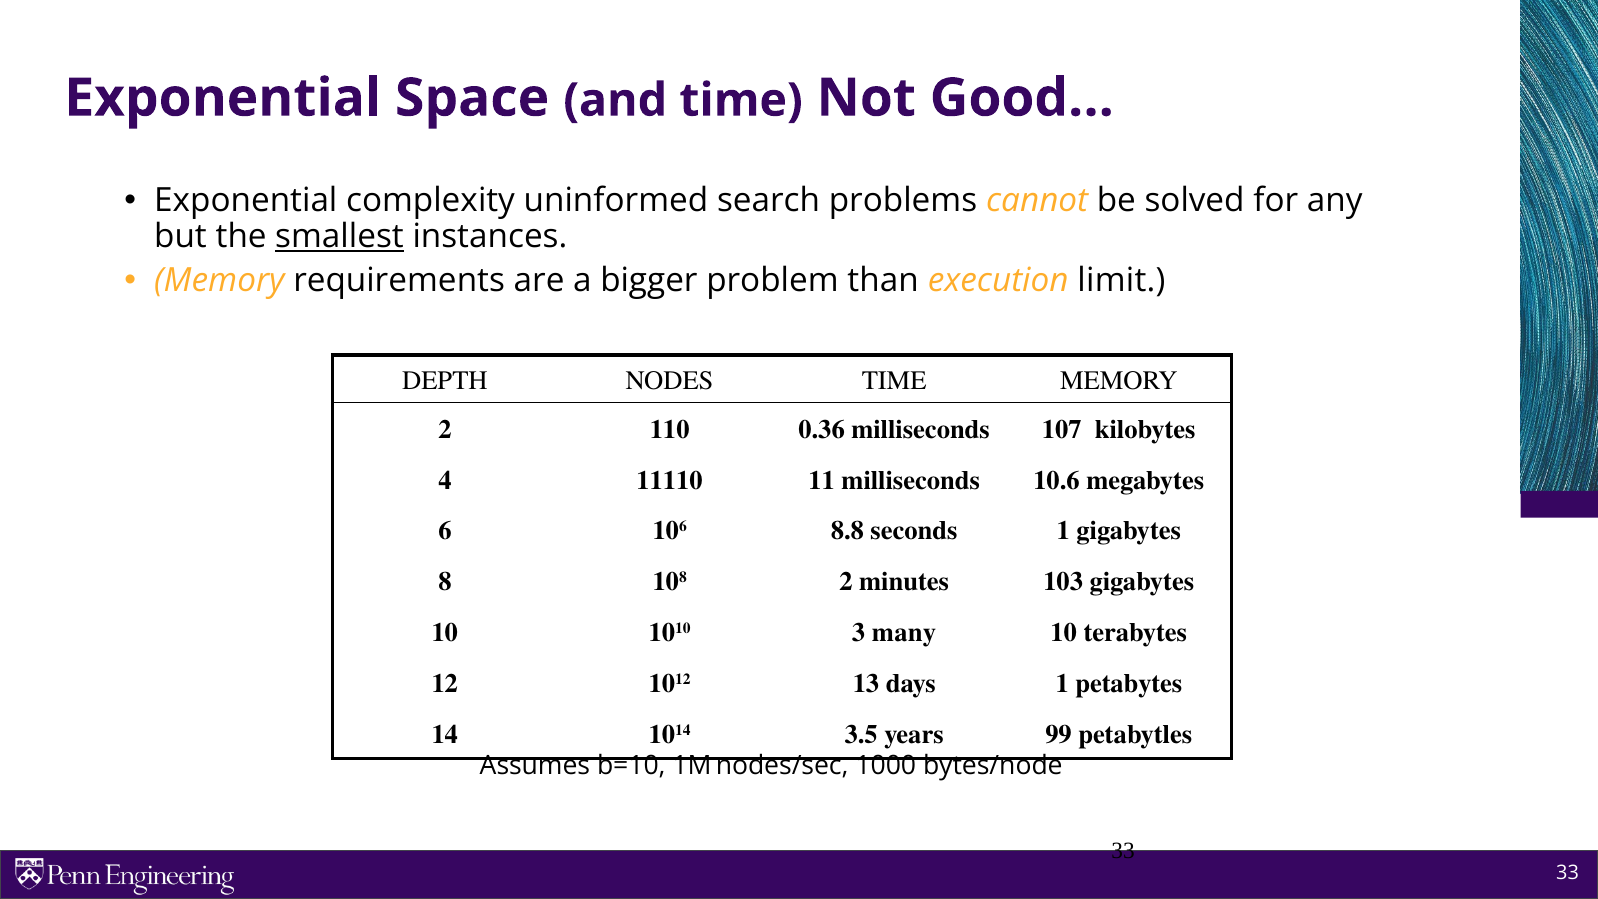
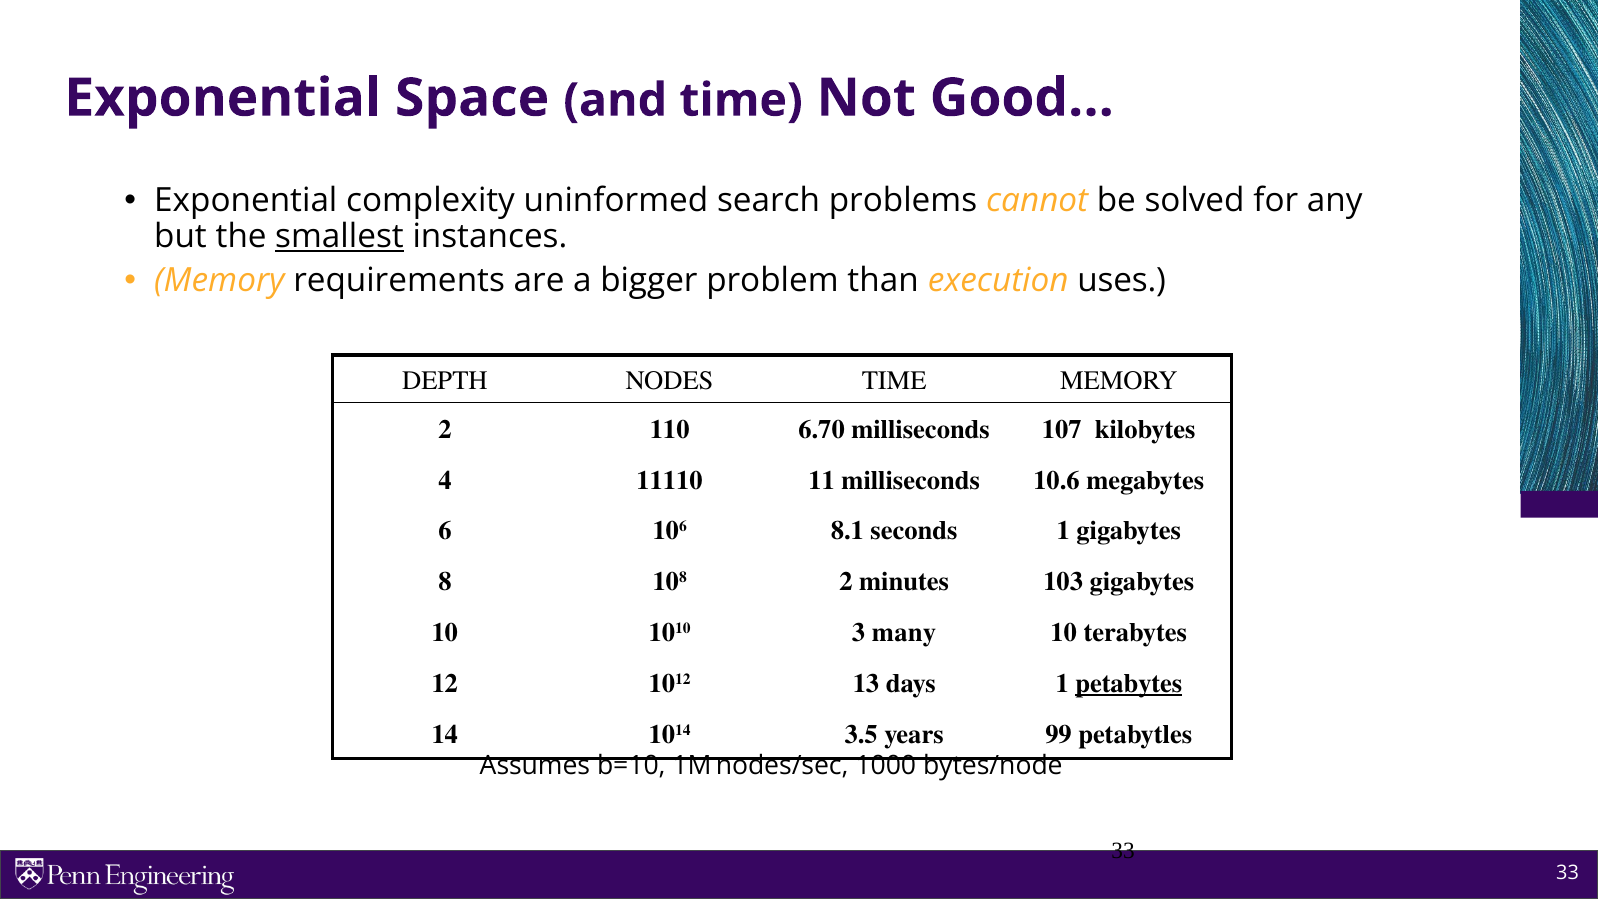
limit: limit -> uses (1122, 281)
0.36: 0.36 -> 6.70 (822, 429)
8.8: 8.8 -> 8.1 (847, 531)
petabytes underline: none -> present (1129, 684)
